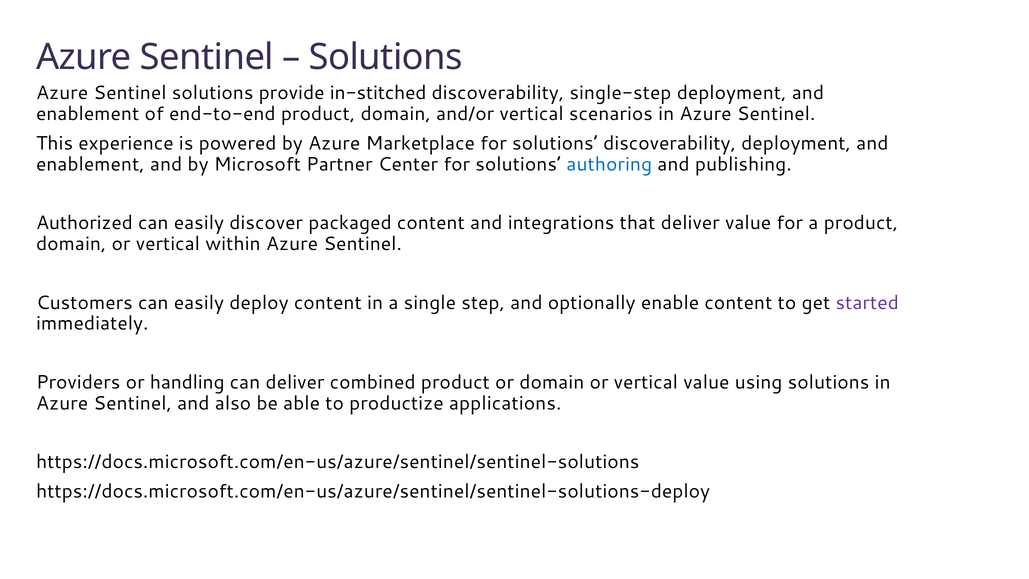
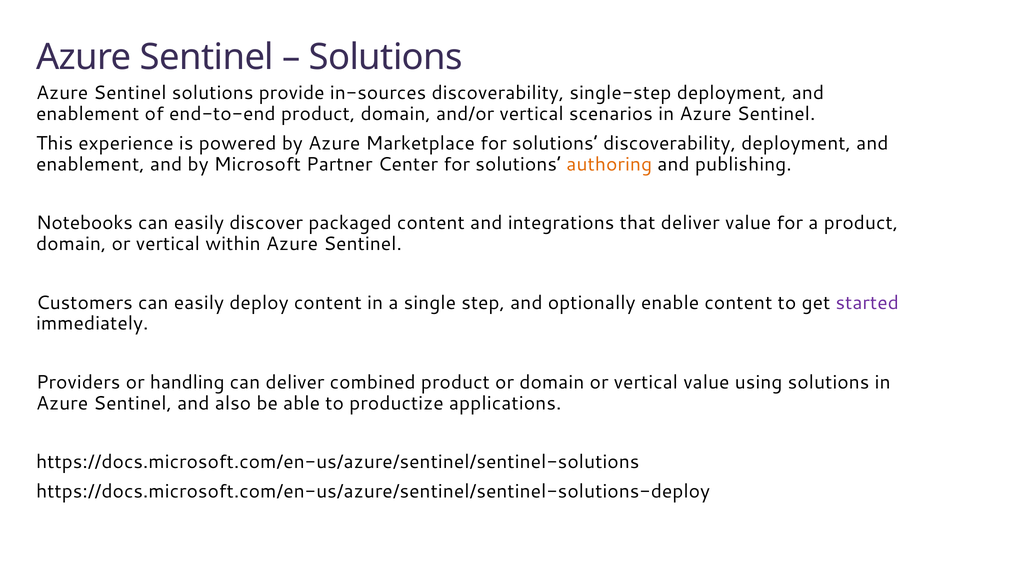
in-stitched: in-stitched -> in-sources (378, 93)
authoring colour: blue -> orange (609, 164)
Authorized: Authorized -> Notebooks (84, 223)
